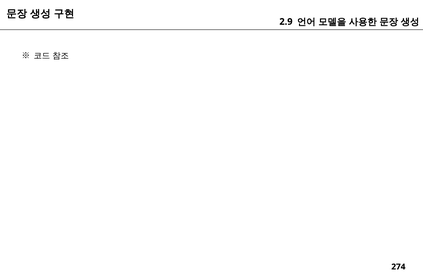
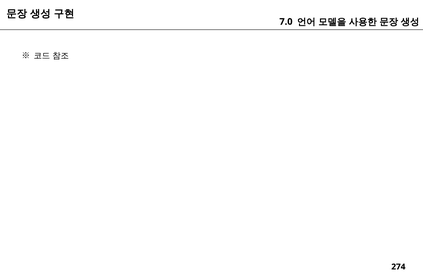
2.9: 2.9 -> 7.0 (286, 22)
